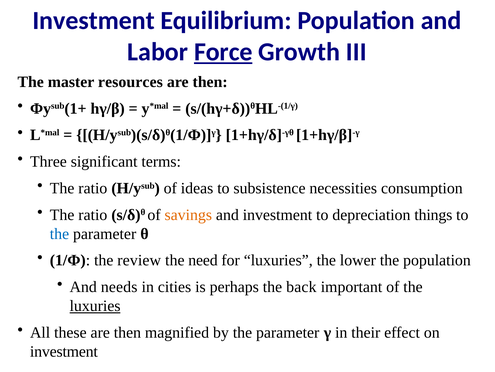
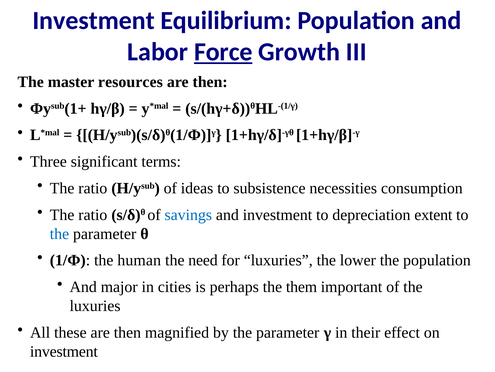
savings colour: orange -> blue (188, 214)
things: things -> extent (433, 214)
review: review -> human (139, 260)
needs: needs -> major (119, 286)
back: back -> them (302, 286)
luxuries underline: present -> none (95, 305)
